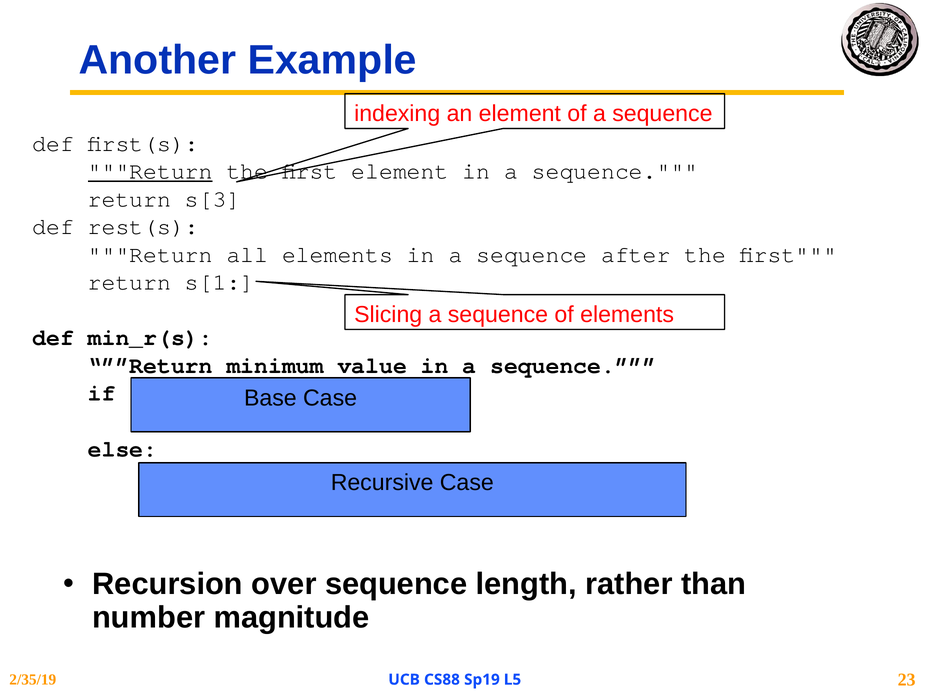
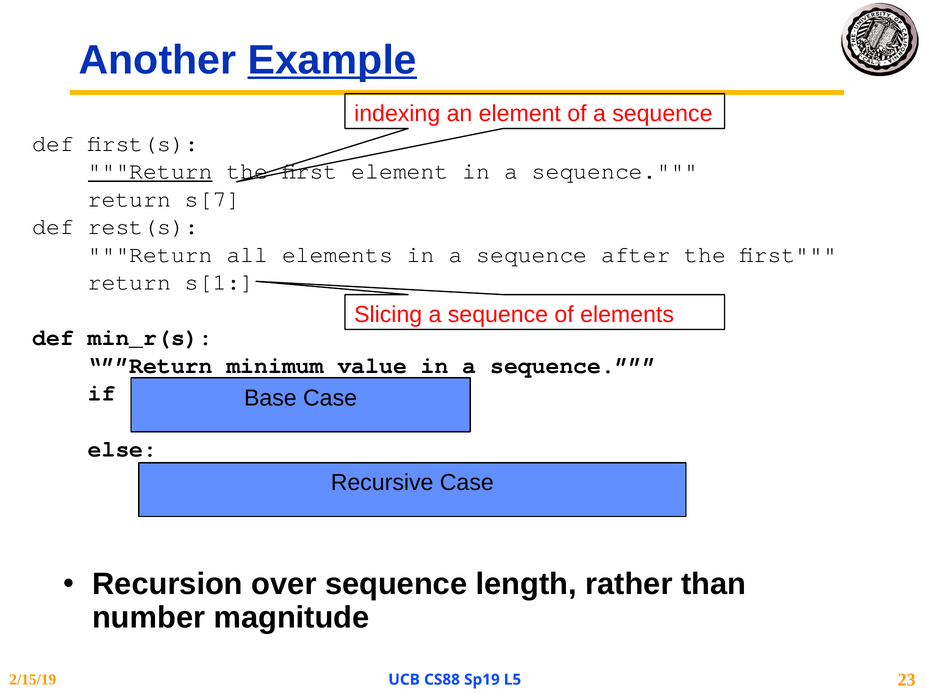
Example underline: none -> present (332, 60)
s[3: s[3 -> s[7 (213, 199)
2/35/19: 2/35/19 -> 2/15/19 (33, 679)
